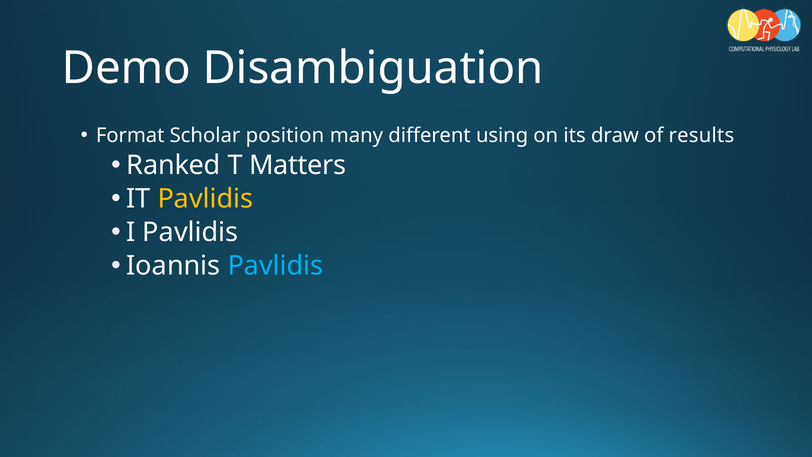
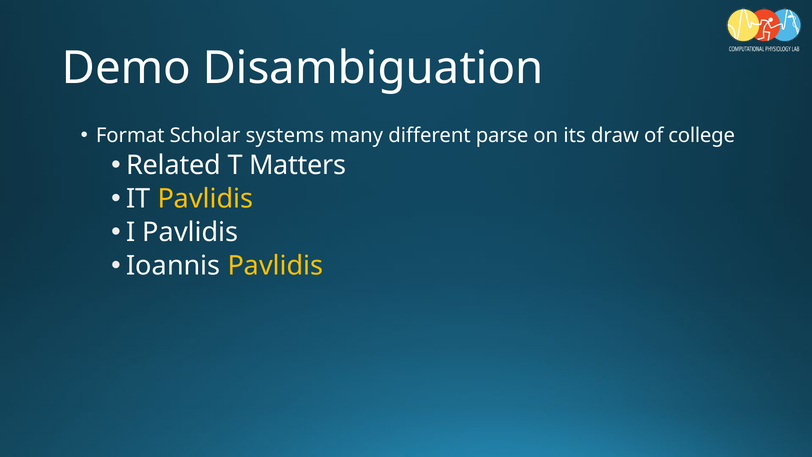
position: position -> systems (285, 135)
using: using -> parse (502, 135)
results: results -> college (702, 135)
Ranked: Ranked -> Related (174, 165)
Pavlidis colour: light blue -> yellow (275, 266)
